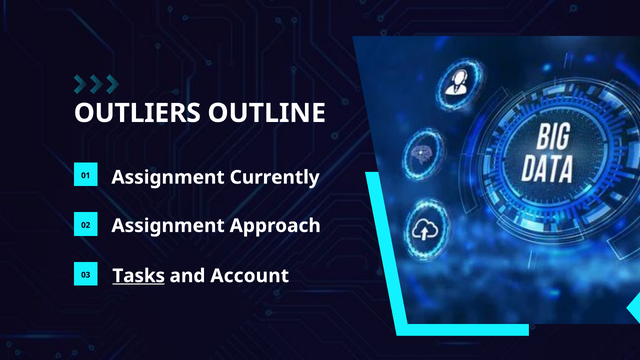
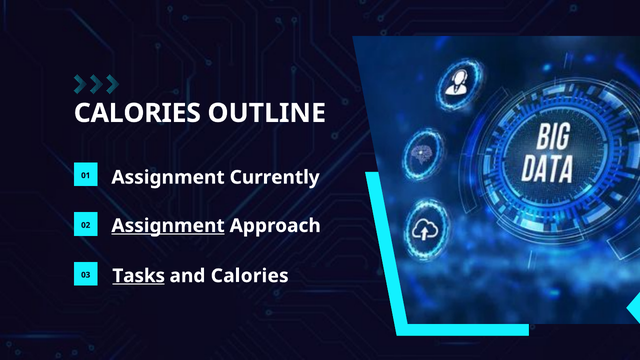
OUTLIERS: OUTLIERS -> CALORIES (137, 113)
Assignment underline: none -> present (168, 226)
and Account: Account -> Calories (250, 276)
